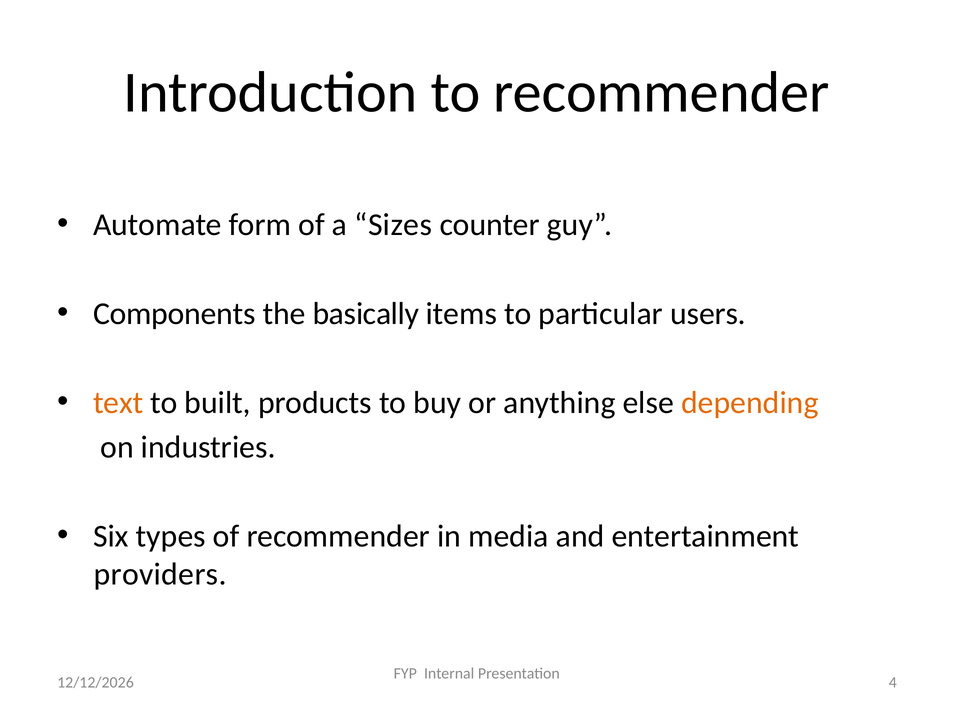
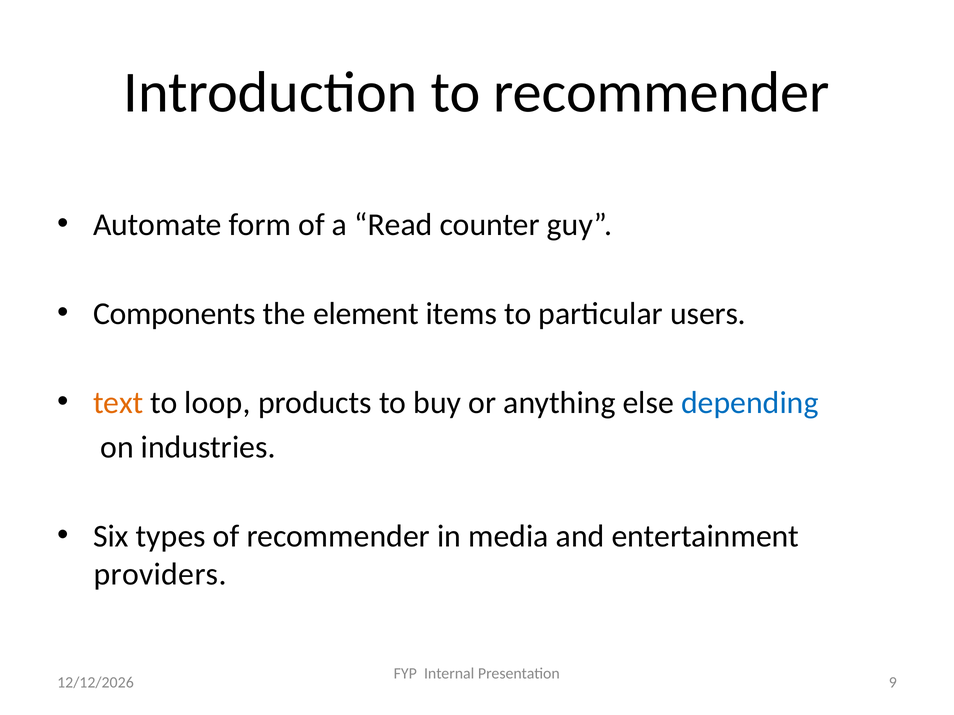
Sizes: Sizes -> Read (393, 225)
basically: basically -> element (366, 314)
built: built -> loop (218, 403)
depending colour: orange -> blue (750, 403)
4: 4 -> 9 (893, 683)
